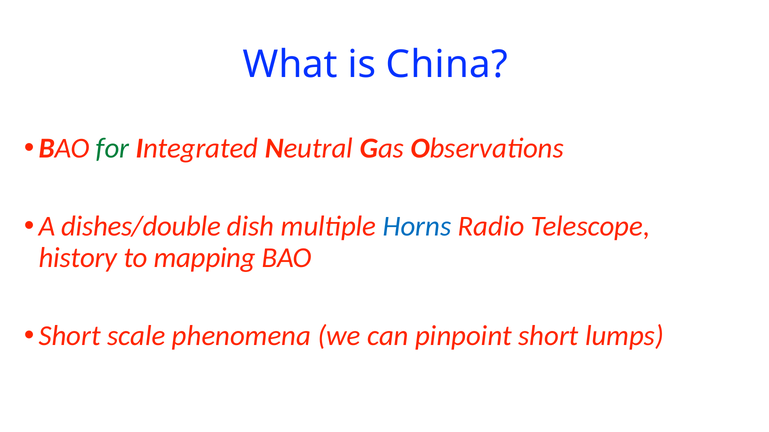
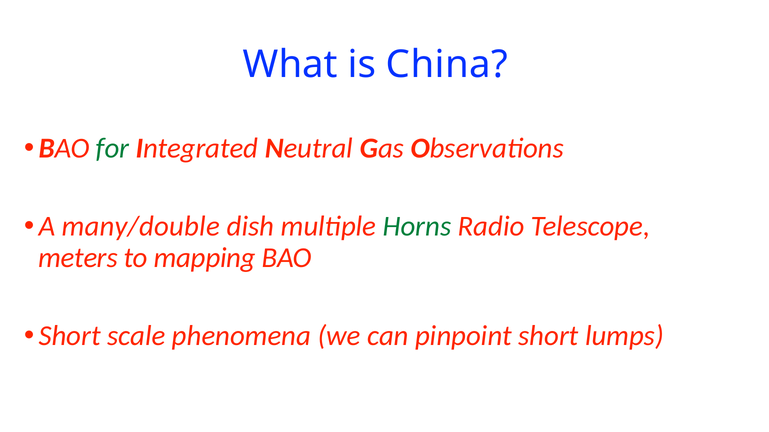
dishes/double: dishes/double -> many/double (141, 227)
Horns colour: blue -> green (417, 227)
history: history -> meters (78, 258)
